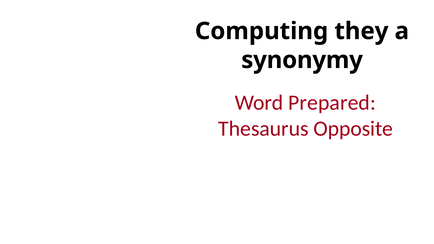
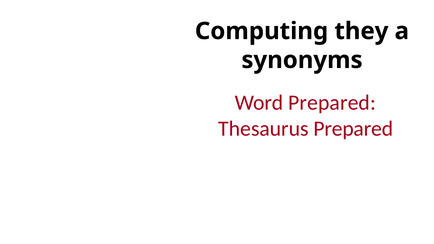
synonymy: synonymy -> synonyms (302, 60)
Thesaurus Opposite: Opposite -> Prepared (353, 129)
